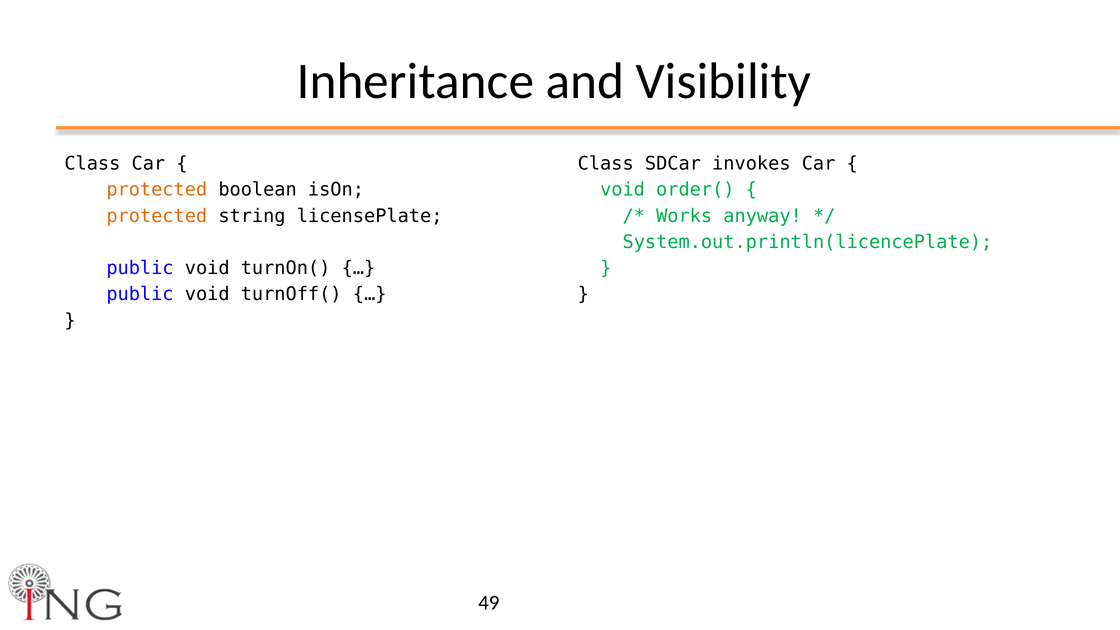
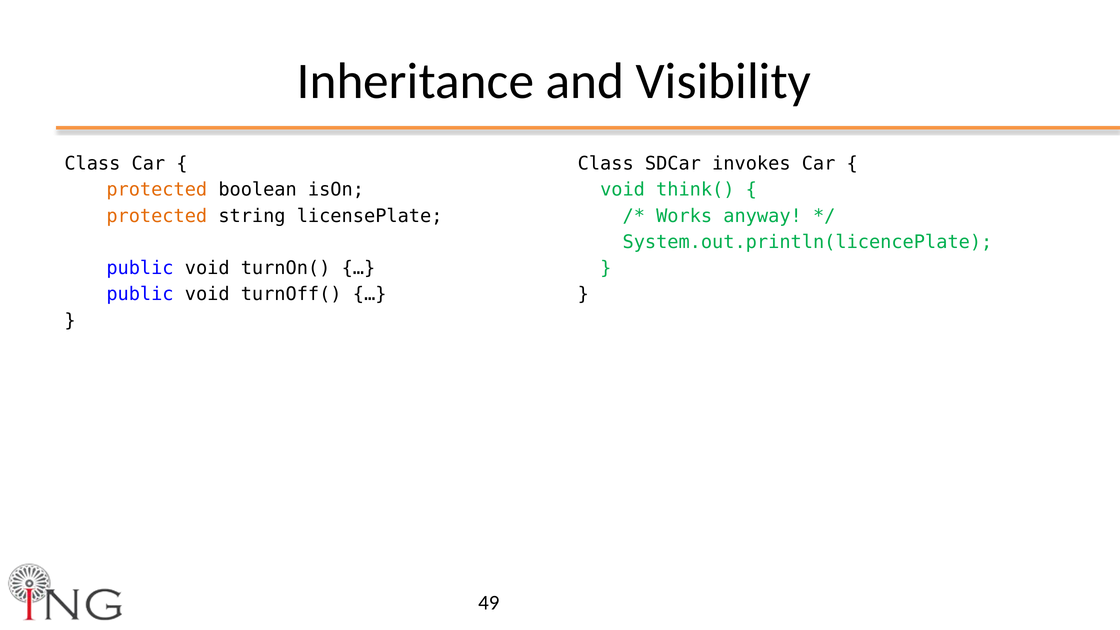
order(: order( -> think( (695, 190)
